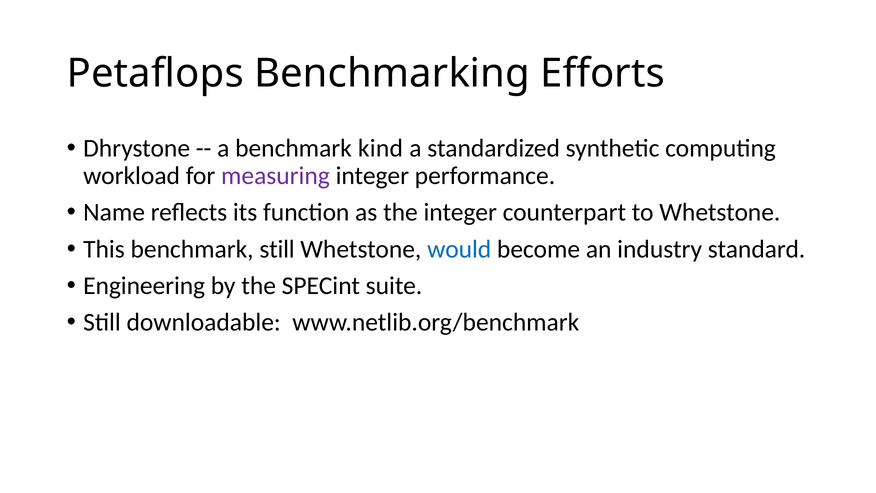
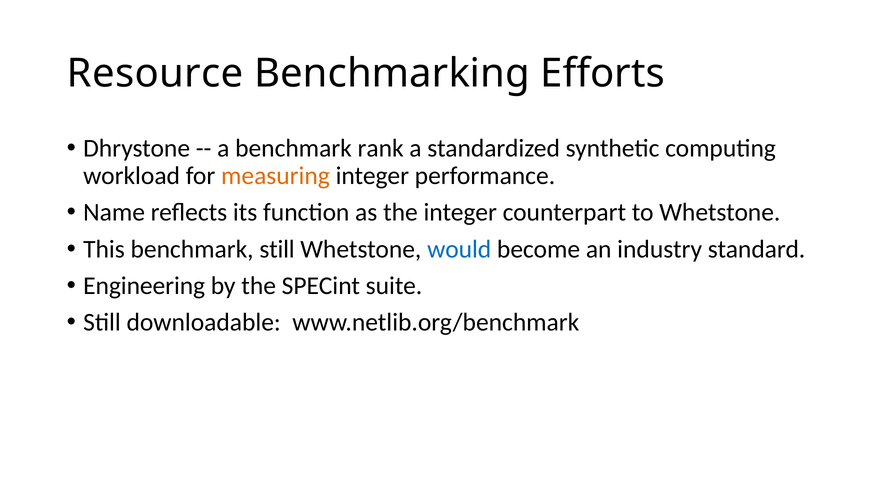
Petaflops: Petaflops -> Resource (155, 74)
kind: kind -> rank (381, 148)
measuring colour: purple -> orange (275, 176)
